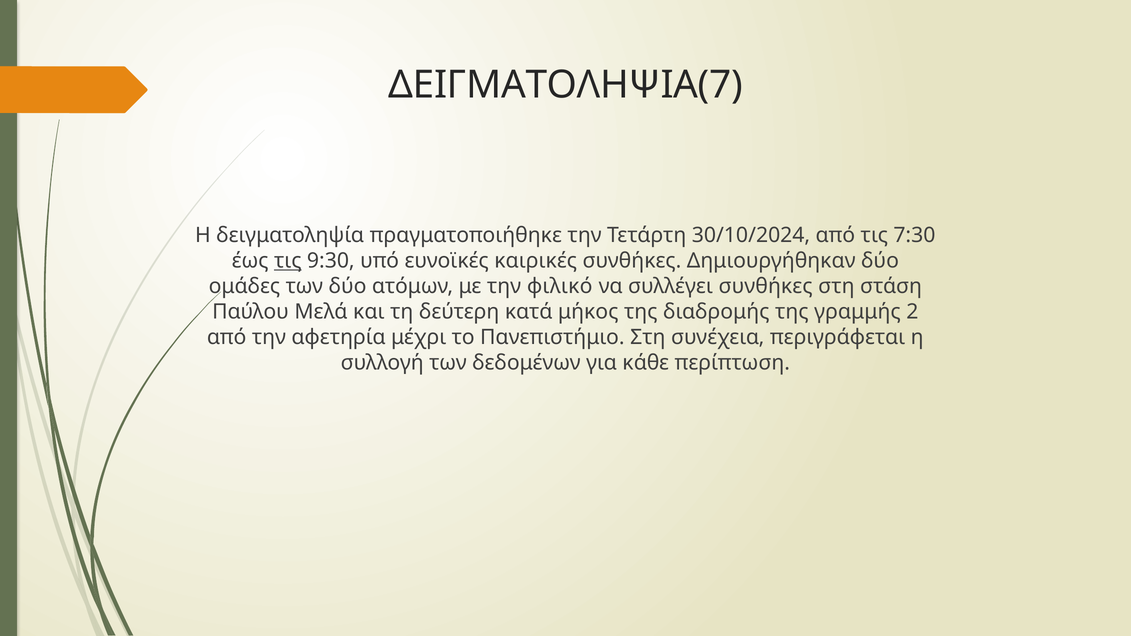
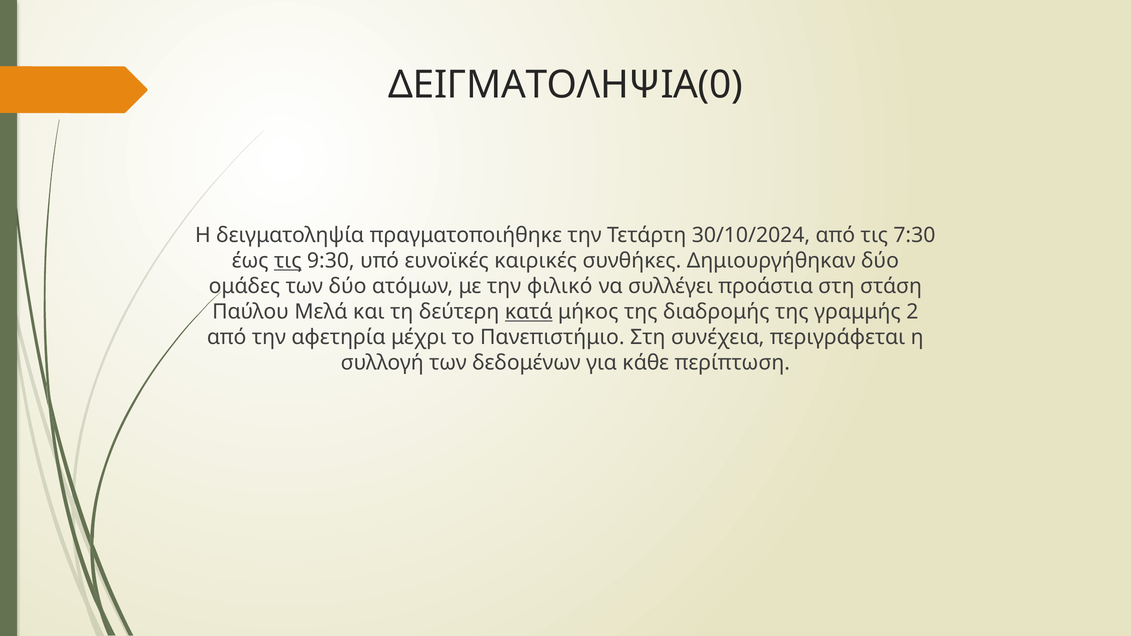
ΔΕΙΓΜΑΤΟΛΗΨΙΑ(7: ΔΕΙΓΜΑΤΟΛΗΨΙΑ(7 -> ΔΕΙΓΜΑΤΟΛΗΨΙΑ(0 (566, 85)
συλλέγει συνθήκες: συνθήκες -> προάστια (766, 286)
κατά underline: none -> present (529, 312)
